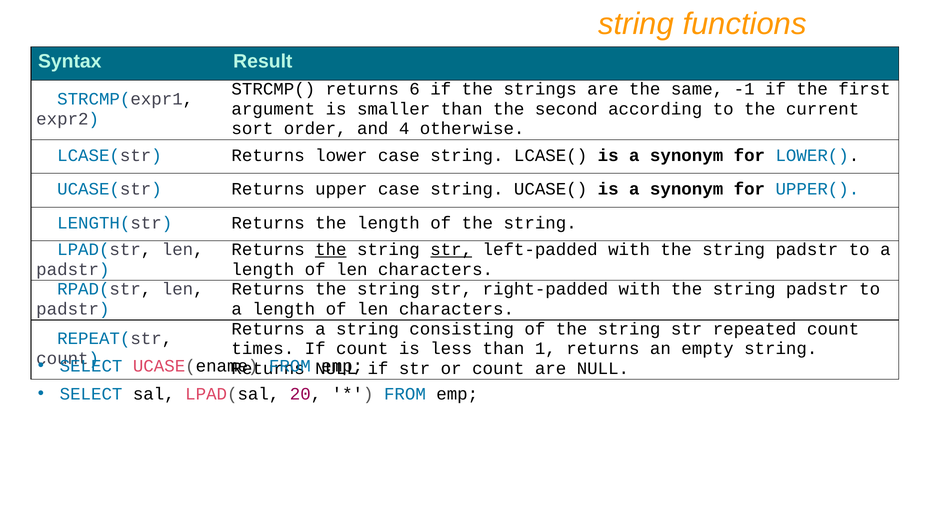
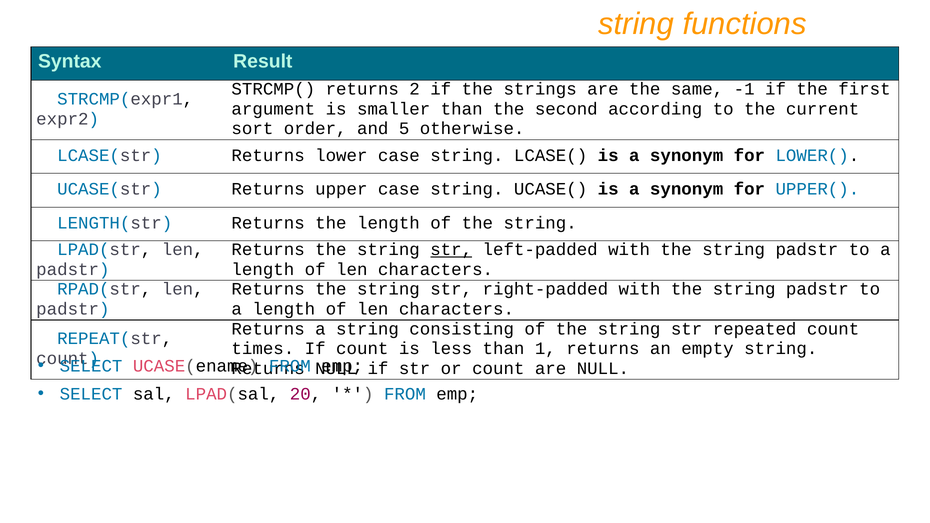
6: 6 -> 2 (415, 89)
4: 4 -> 5 (404, 129)
the underline: present -> none (331, 250)
